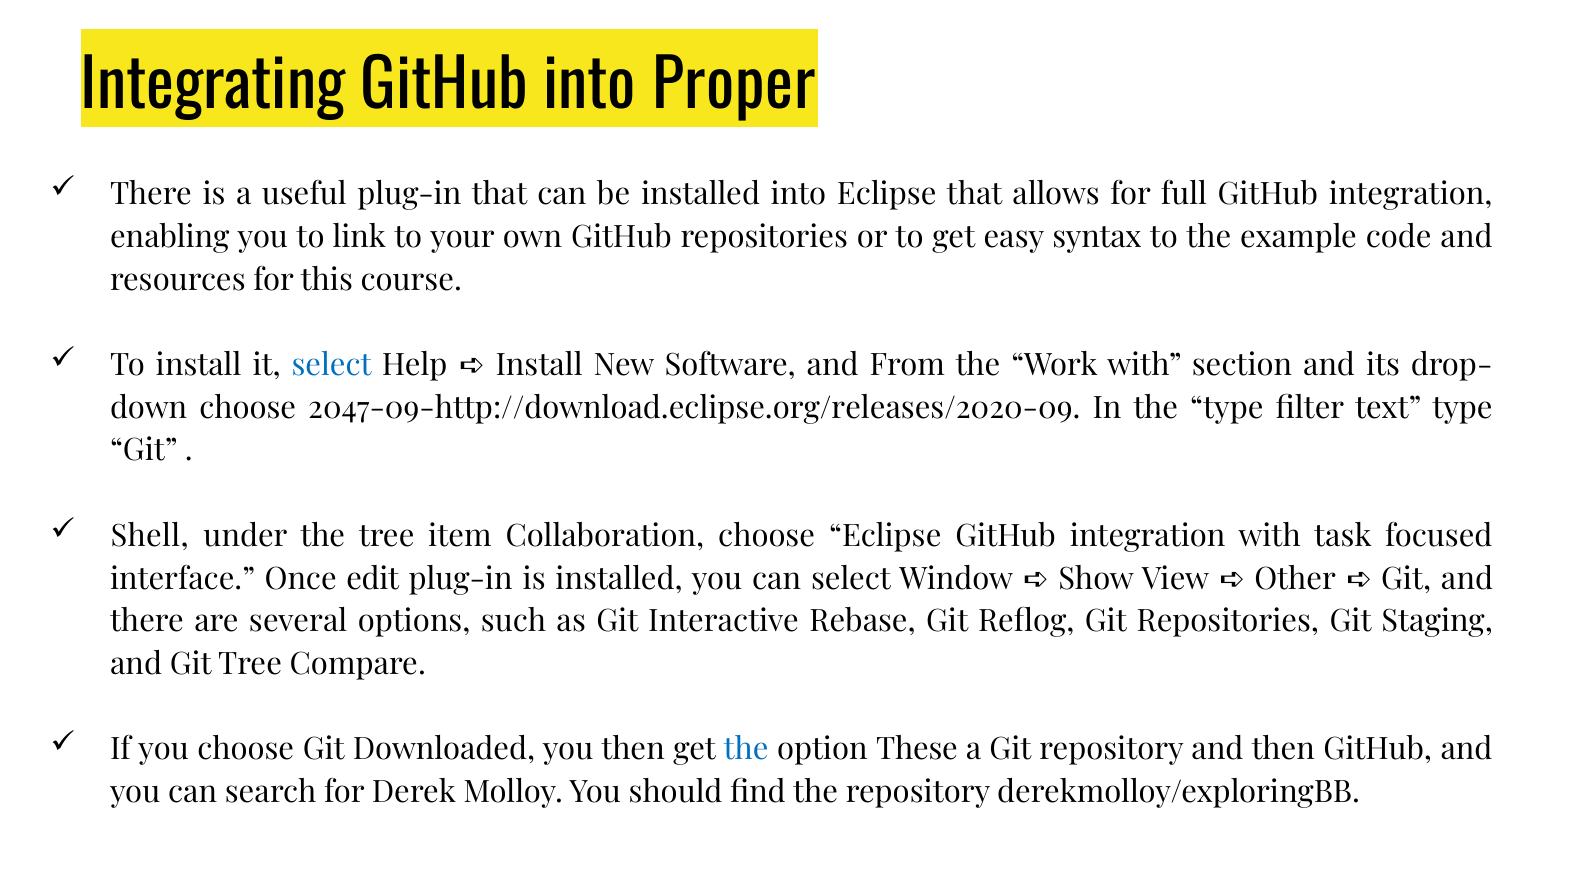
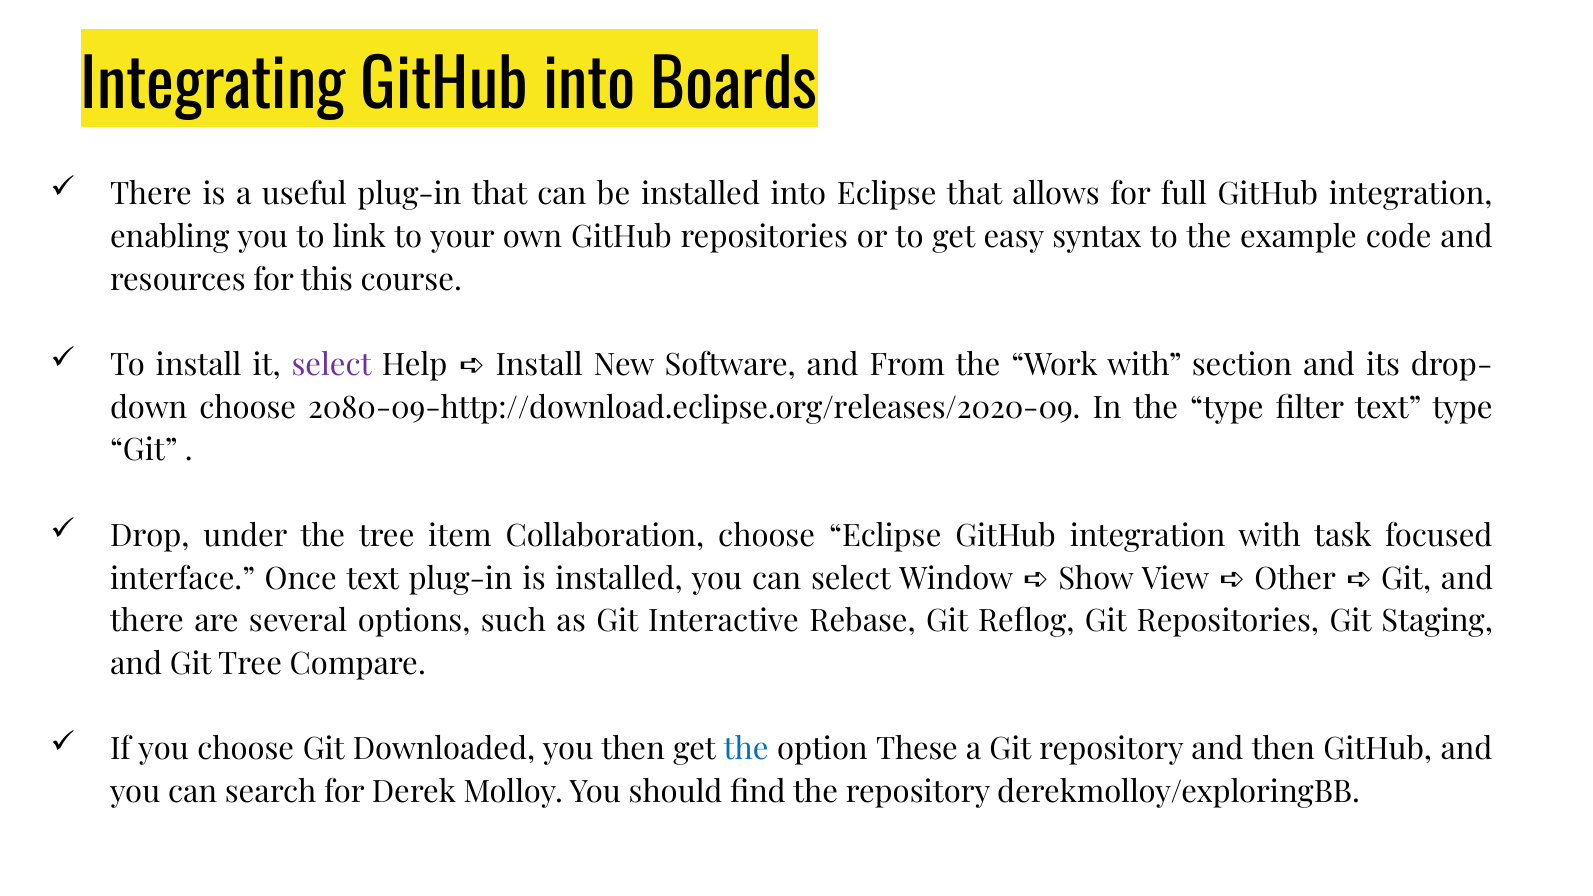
Proper: Proper -> Boards (734, 86)
select colour: blue -> purple (332, 365)
2047-09-http://download.eclipse.org/releases/2020-09: 2047-09-http://download.eclipse.org/releases/2020-09 -> 2080-09-http://download.eclipse.org/releases/2020-09 (694, 408)
Shell: Shell -> Drop (150, 536)
Once edit: edit -> text (373, 579)
